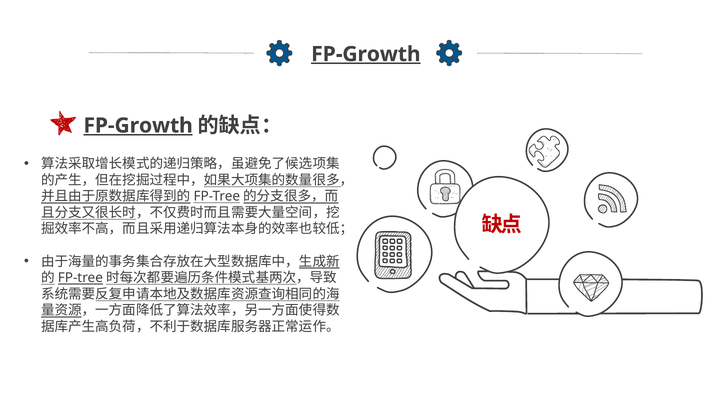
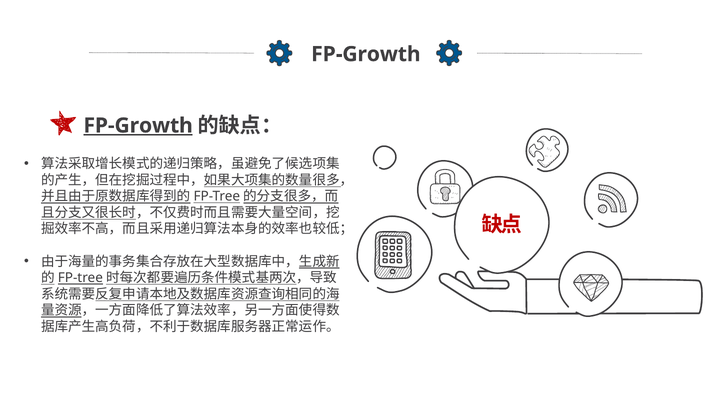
FP-Growth underline: present -> none (366, 54)
